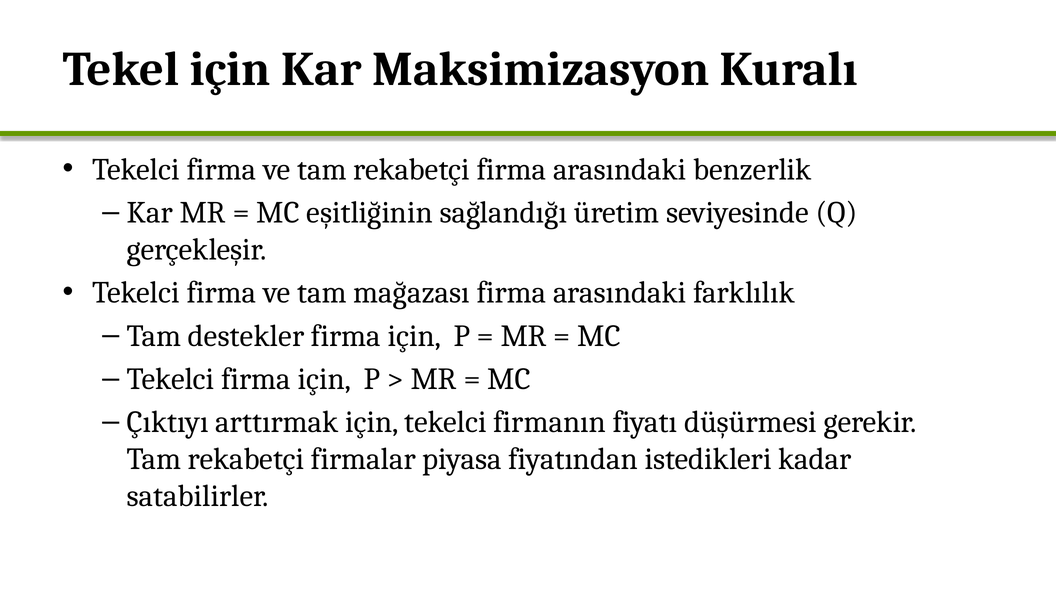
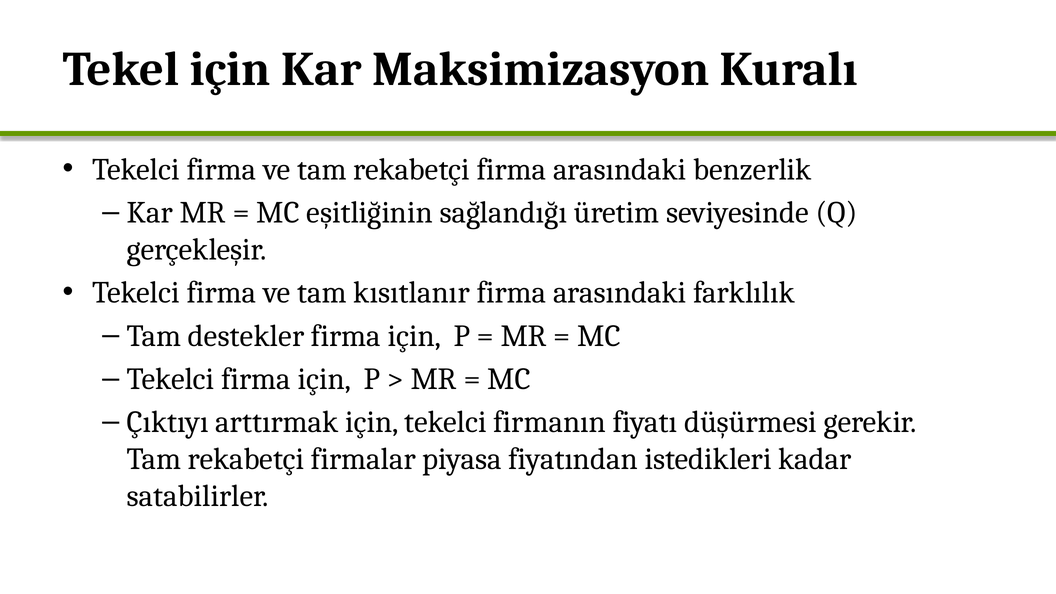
mağazası: mağazası -> kısıtlanır (412, 293)
